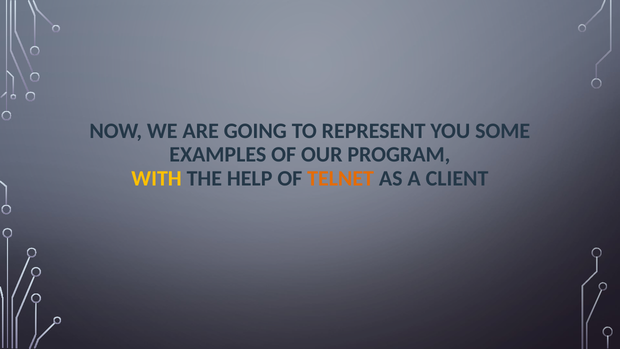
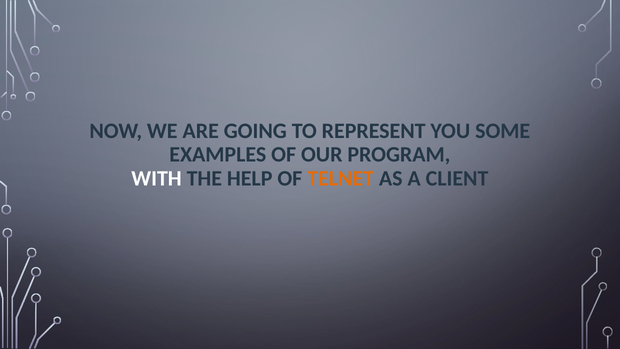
WITH colour: yellow -> white (157, 178)
